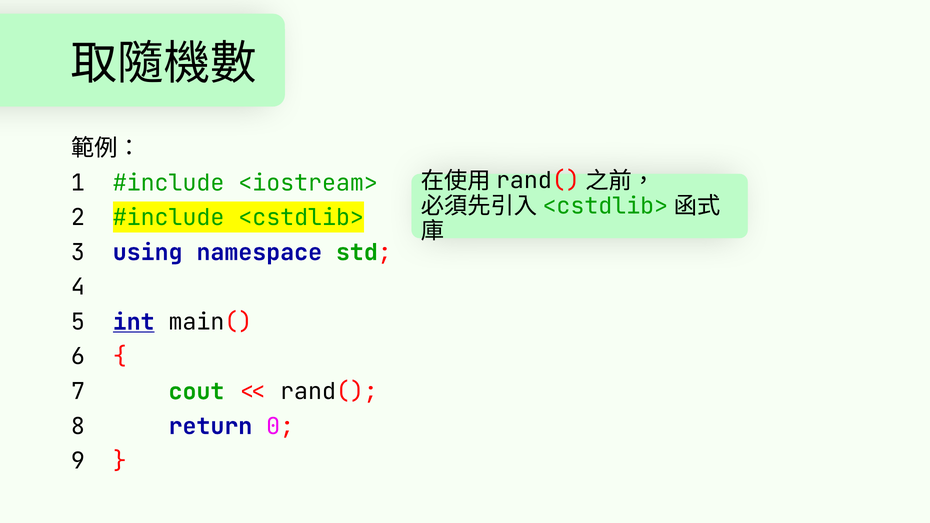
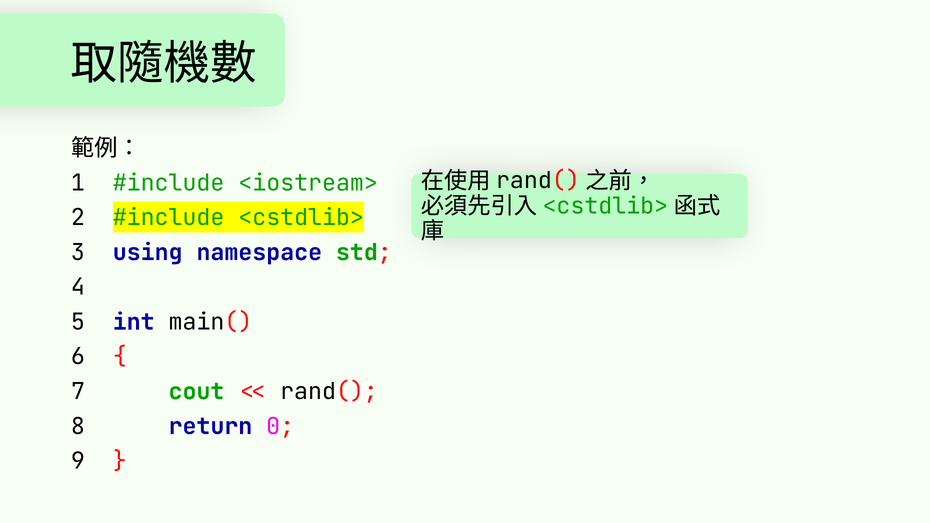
int underline: present -> none (134, 322)
